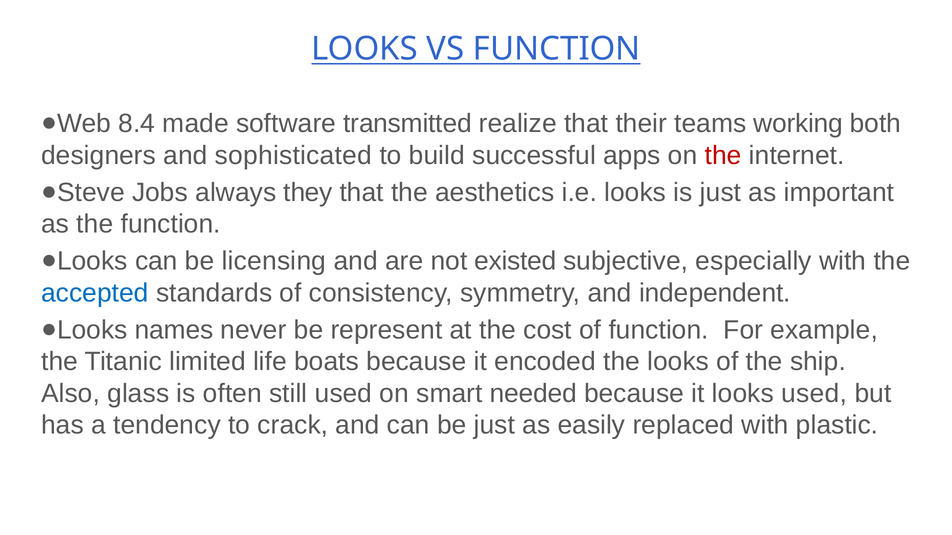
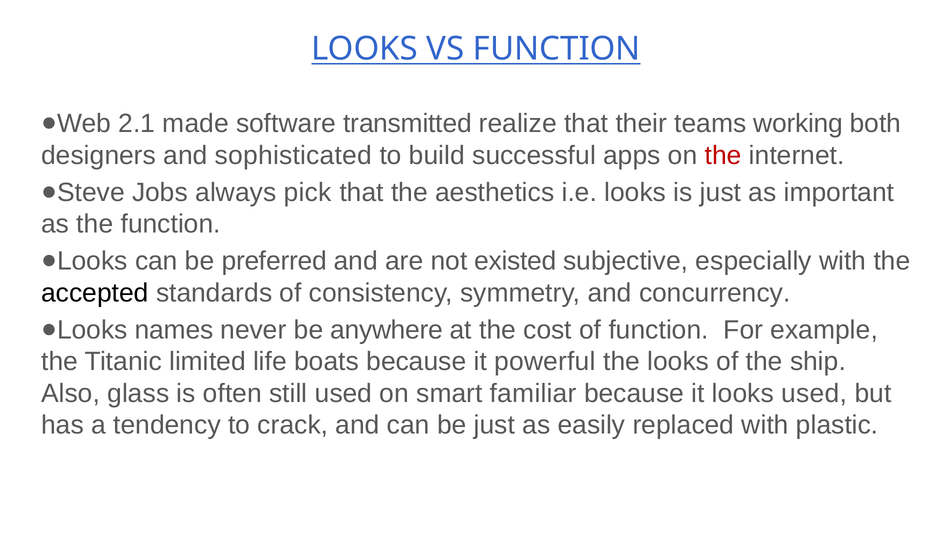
8.4: 8.4 -> 2.1 (137, 124)
they: they -> pick (308, 193)
licensing: licensing -> preferred (274, 261)
accepted colour: blue -> black (95, 293)
independent: independent -> concurrency (715, 293)
represent: represent -> anywhere (387, 330)
encoded: encoded -> powerful (545, 362)
needed: needed -> familiar (533, 394)
